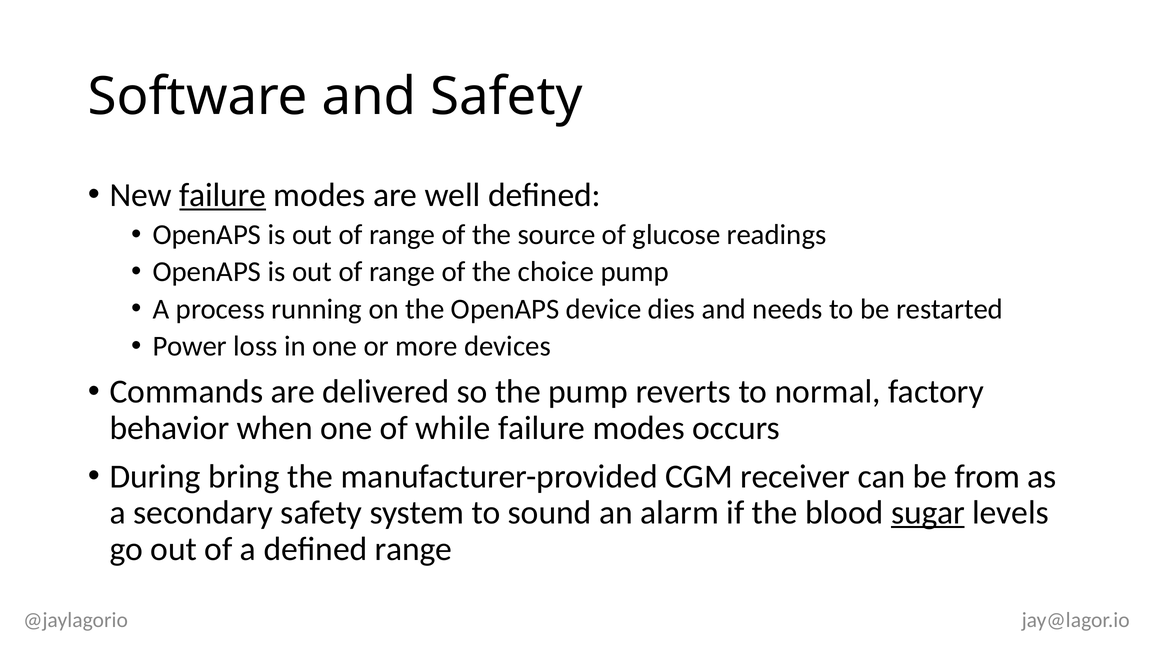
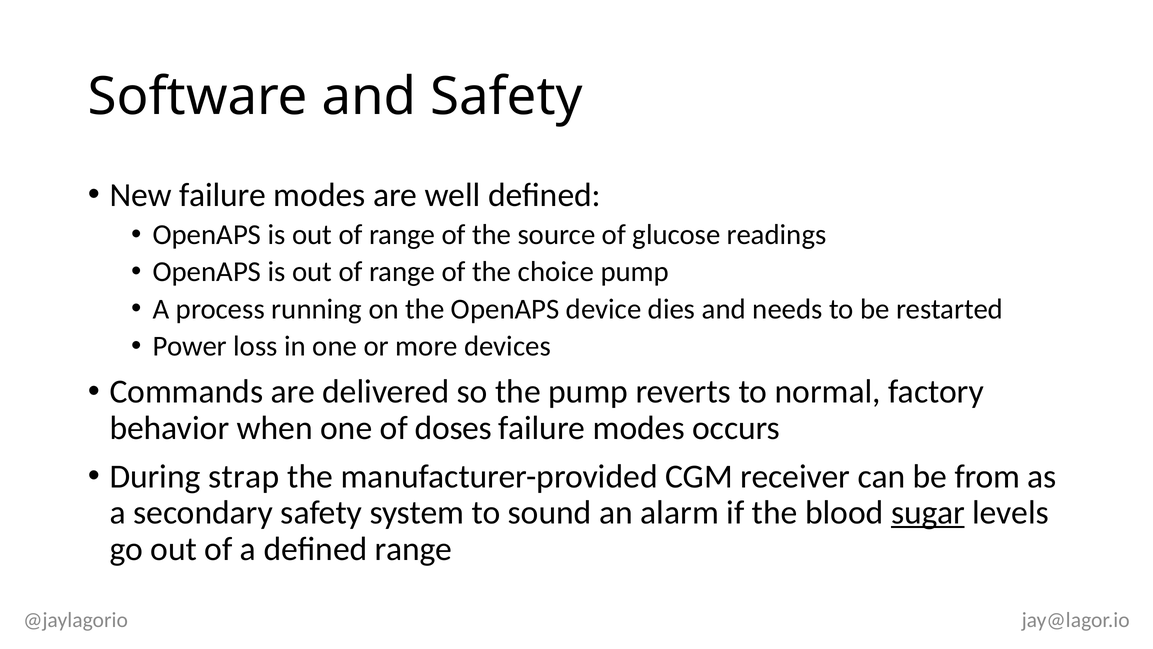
failure underline: present -> none (223, 195)
while: while -> doses (453, 428)
bring: bring -> strap (244, 476)
